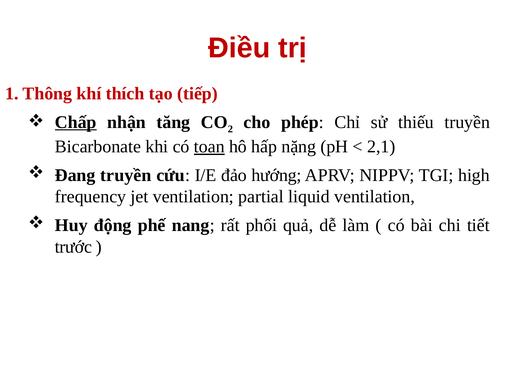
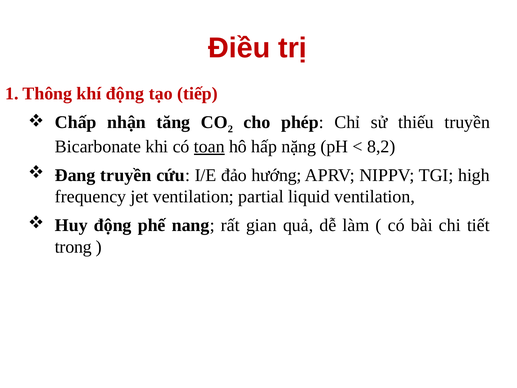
khí thích: thích -> động (125, 94)
Chấp underline: present -> none (76, 122)
2,1: 2,1 -> 8,2 (381, 147)
phối: phối -> gian (261, 225)
trước: trước -> trong (73, 247)
